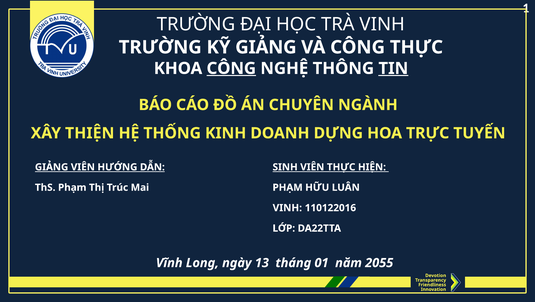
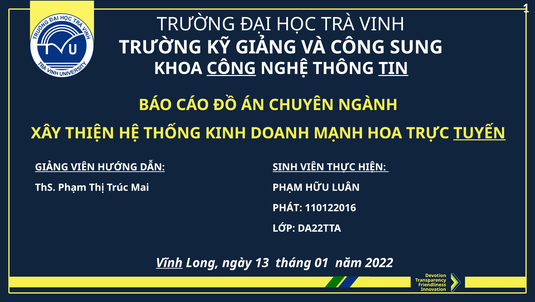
CÔNG THỰC: THỰC -> SUNG (416, 47)
DỰNG: DỰNG -> MẠNH (338, 133)
TUYẾN underline: none -> present (479, 133)
VINH: VINH -> PHÁT (287, 208)
Vĩnh underline: none -> present (169, 262)
2055: 2055 -> 2022 (379, 262)
